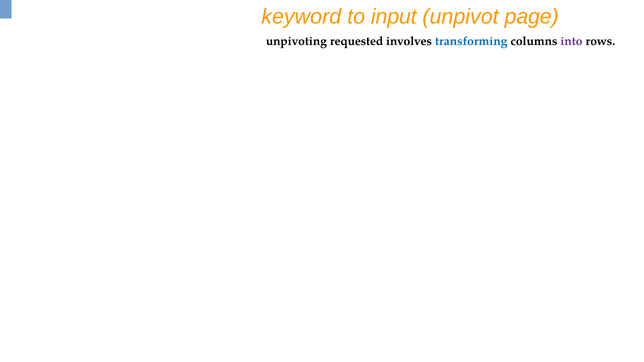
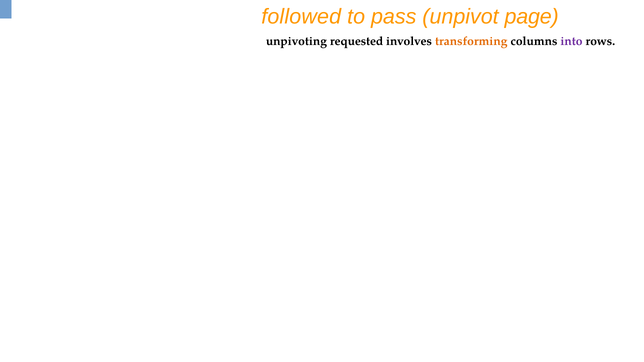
keyword: keyword -> followed (301, 17)
input: input -> pass (394, 17)
transforming colour: blue -> orange (471, 41)
